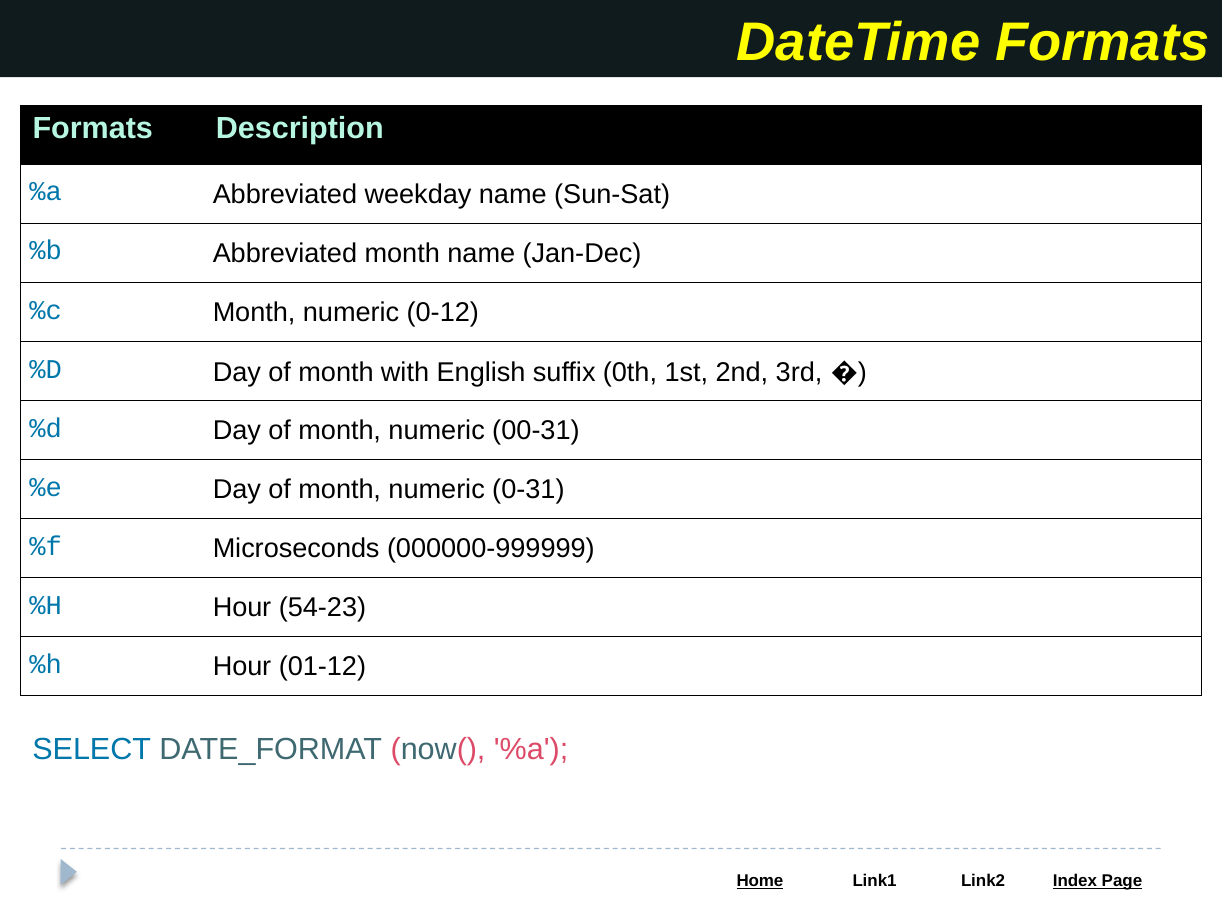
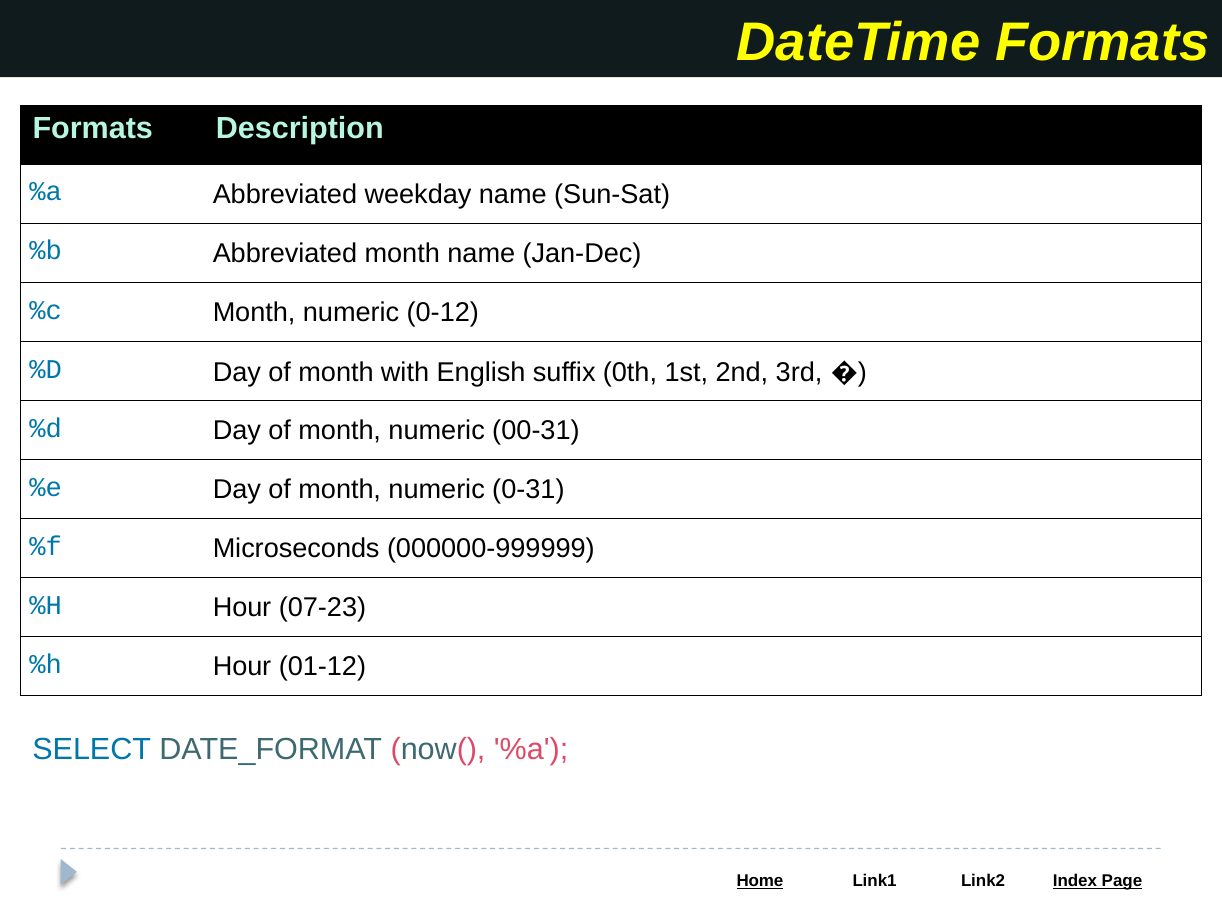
54-23: 54-23 -> 07-23 (322, 608)
